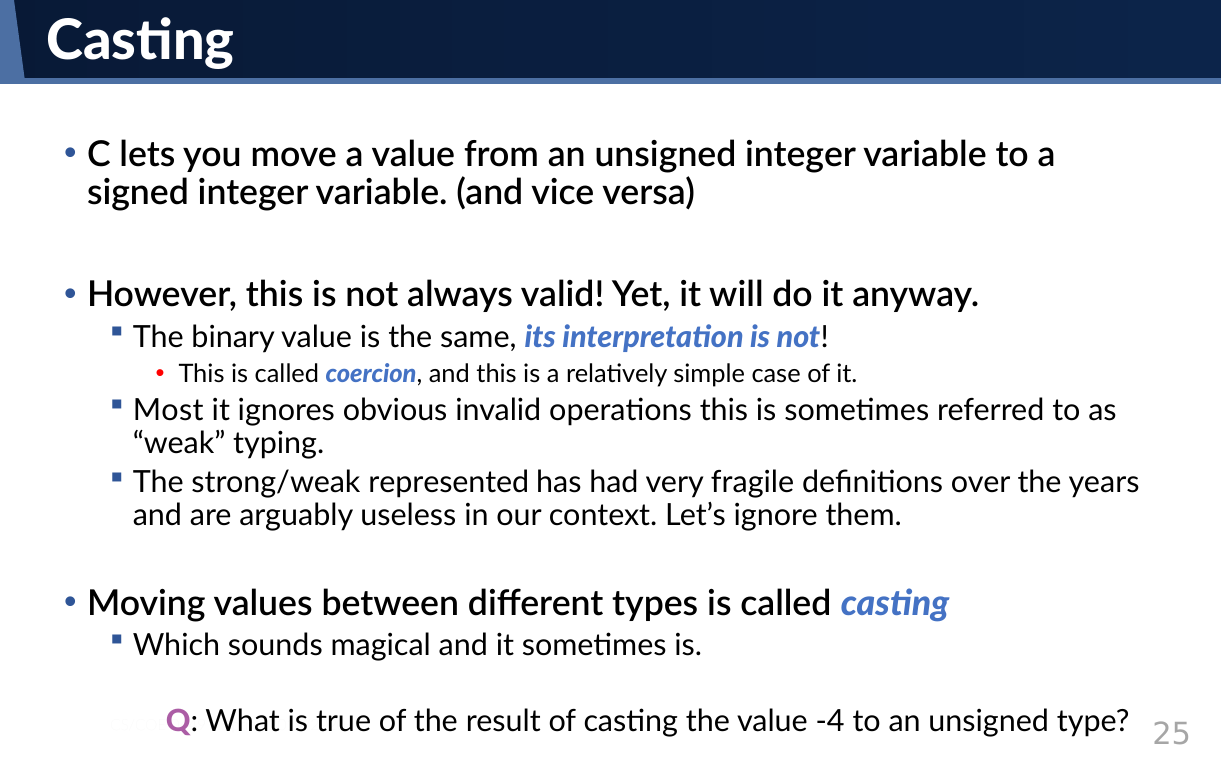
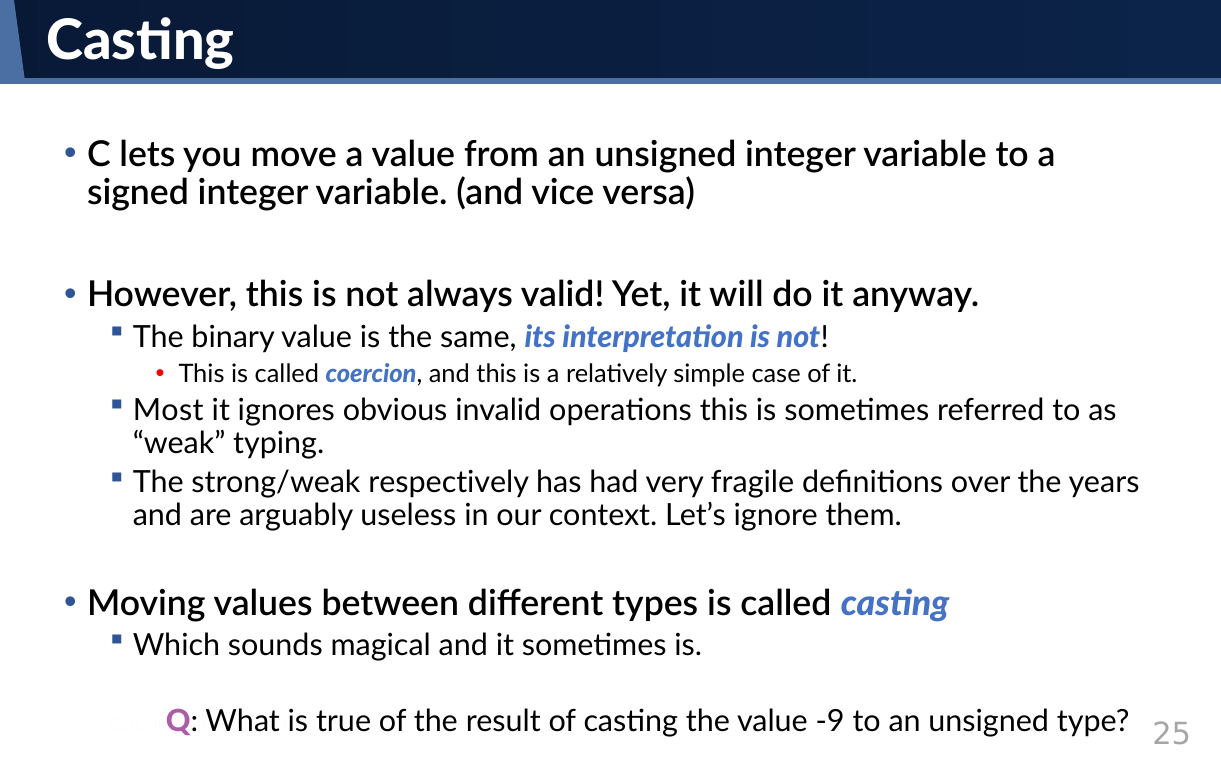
represented: represented -> respectively (449, 483)
-4: -4 -> -9 (830, 722)
